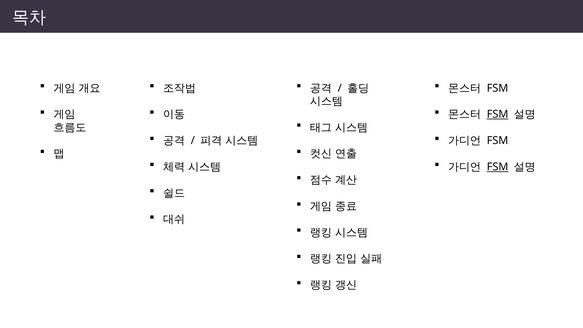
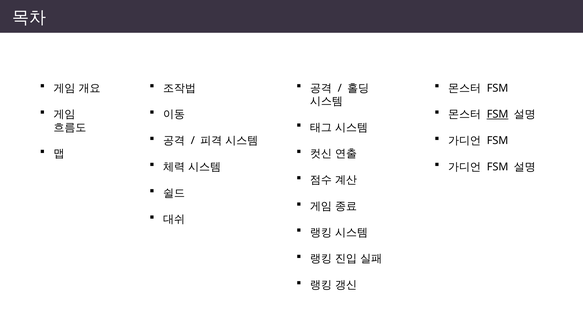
FSM underline: present -> none (498, 167)
